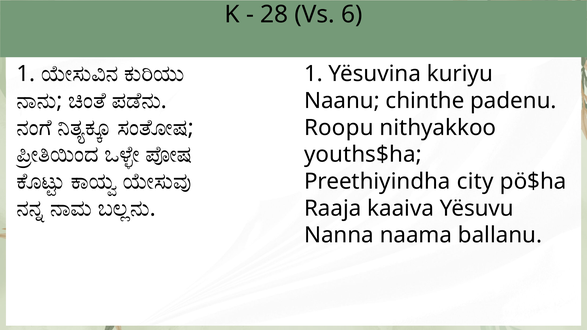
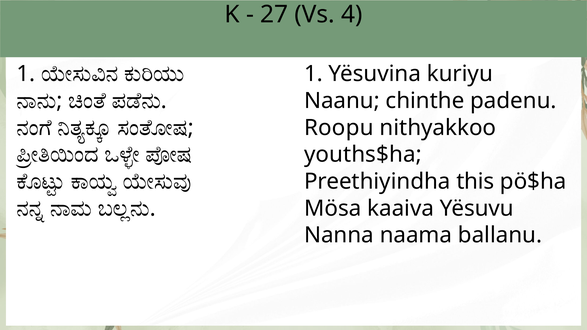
28: 28 -> 27 (274, 14)
6: 6 -> 4 (352, 14)
city: city -> this (475, 182)
Raaja: Raaja -> Mösa (333, 208)
